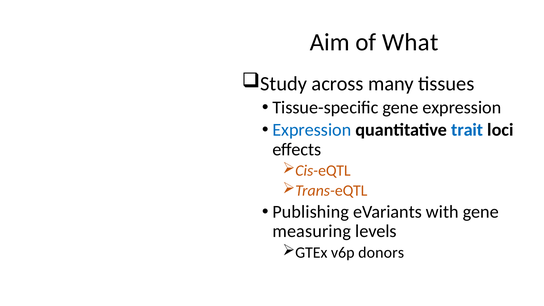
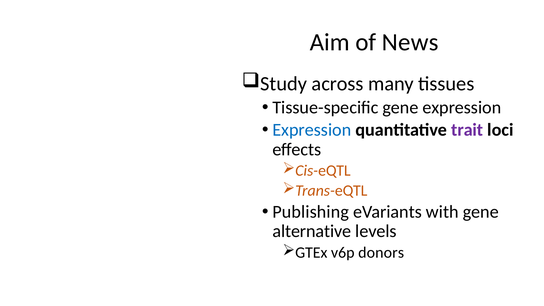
What: What -> News (410, 42)
trait colour: blue -> purple (467, 130)
measuring: measuring -> alternative (312, 231)
